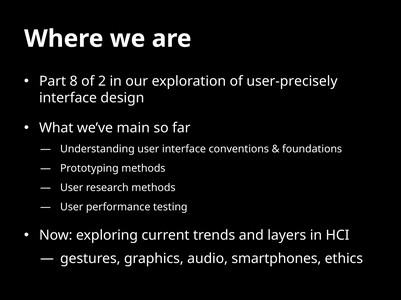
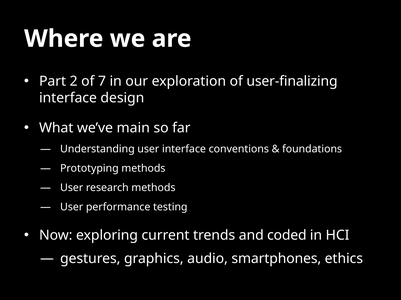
8: 8 -> 2 (74, 82)
2: 2 -> 7 (102, 82)
user-precisely: user-precisely -> user-finalizing (292, 82)
layers: layers -> coded (287, 236)
